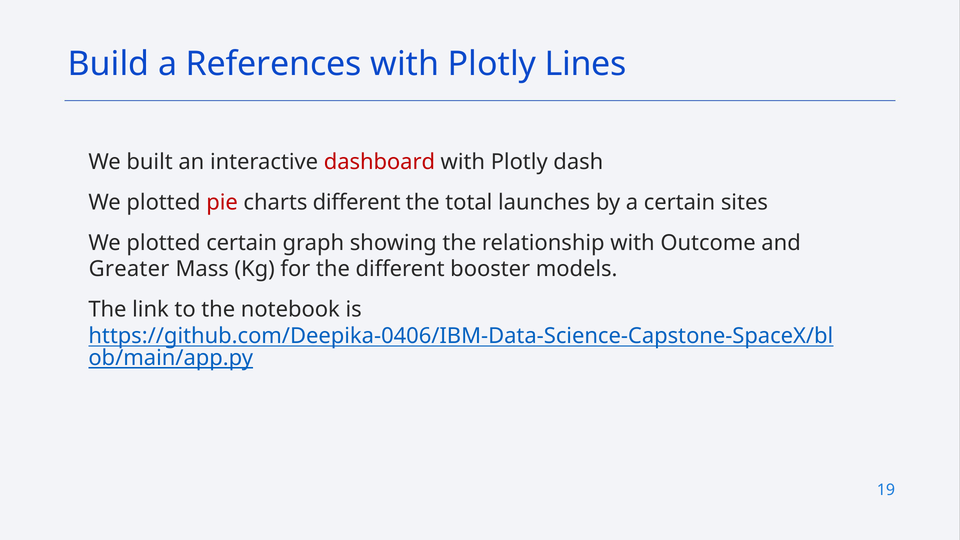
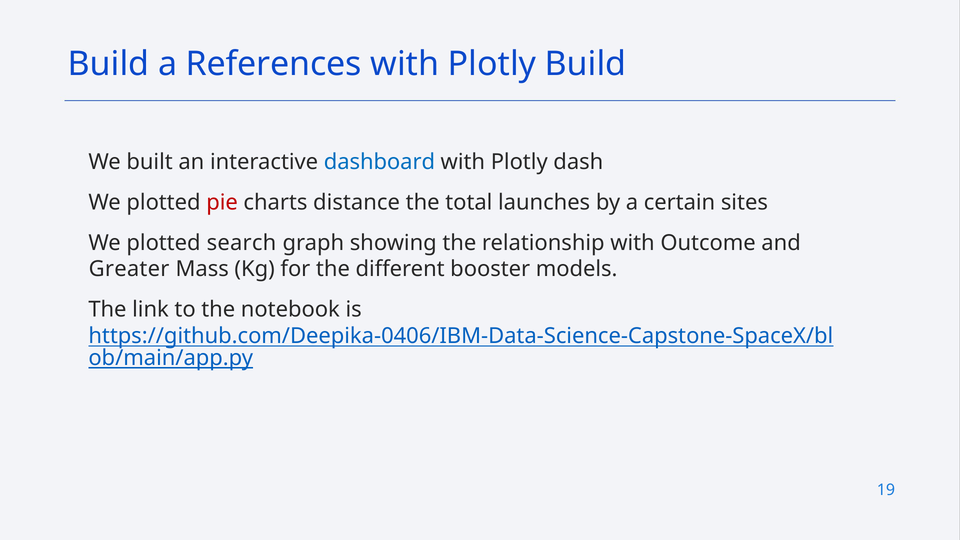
Plotly Lines: Lines -> Build (586, 64)
dashboard colour: red -> blue (379, 162)
charts different: different -> distance (357, 202)
plotted certain: certain -> search (241, 243)
